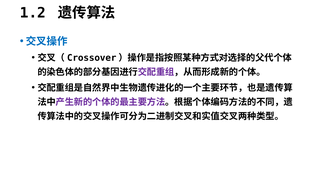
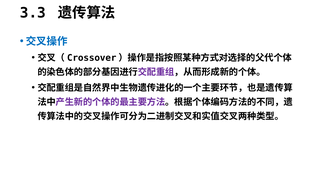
1.2: 1.2 -> 3.3 (33, 13)
